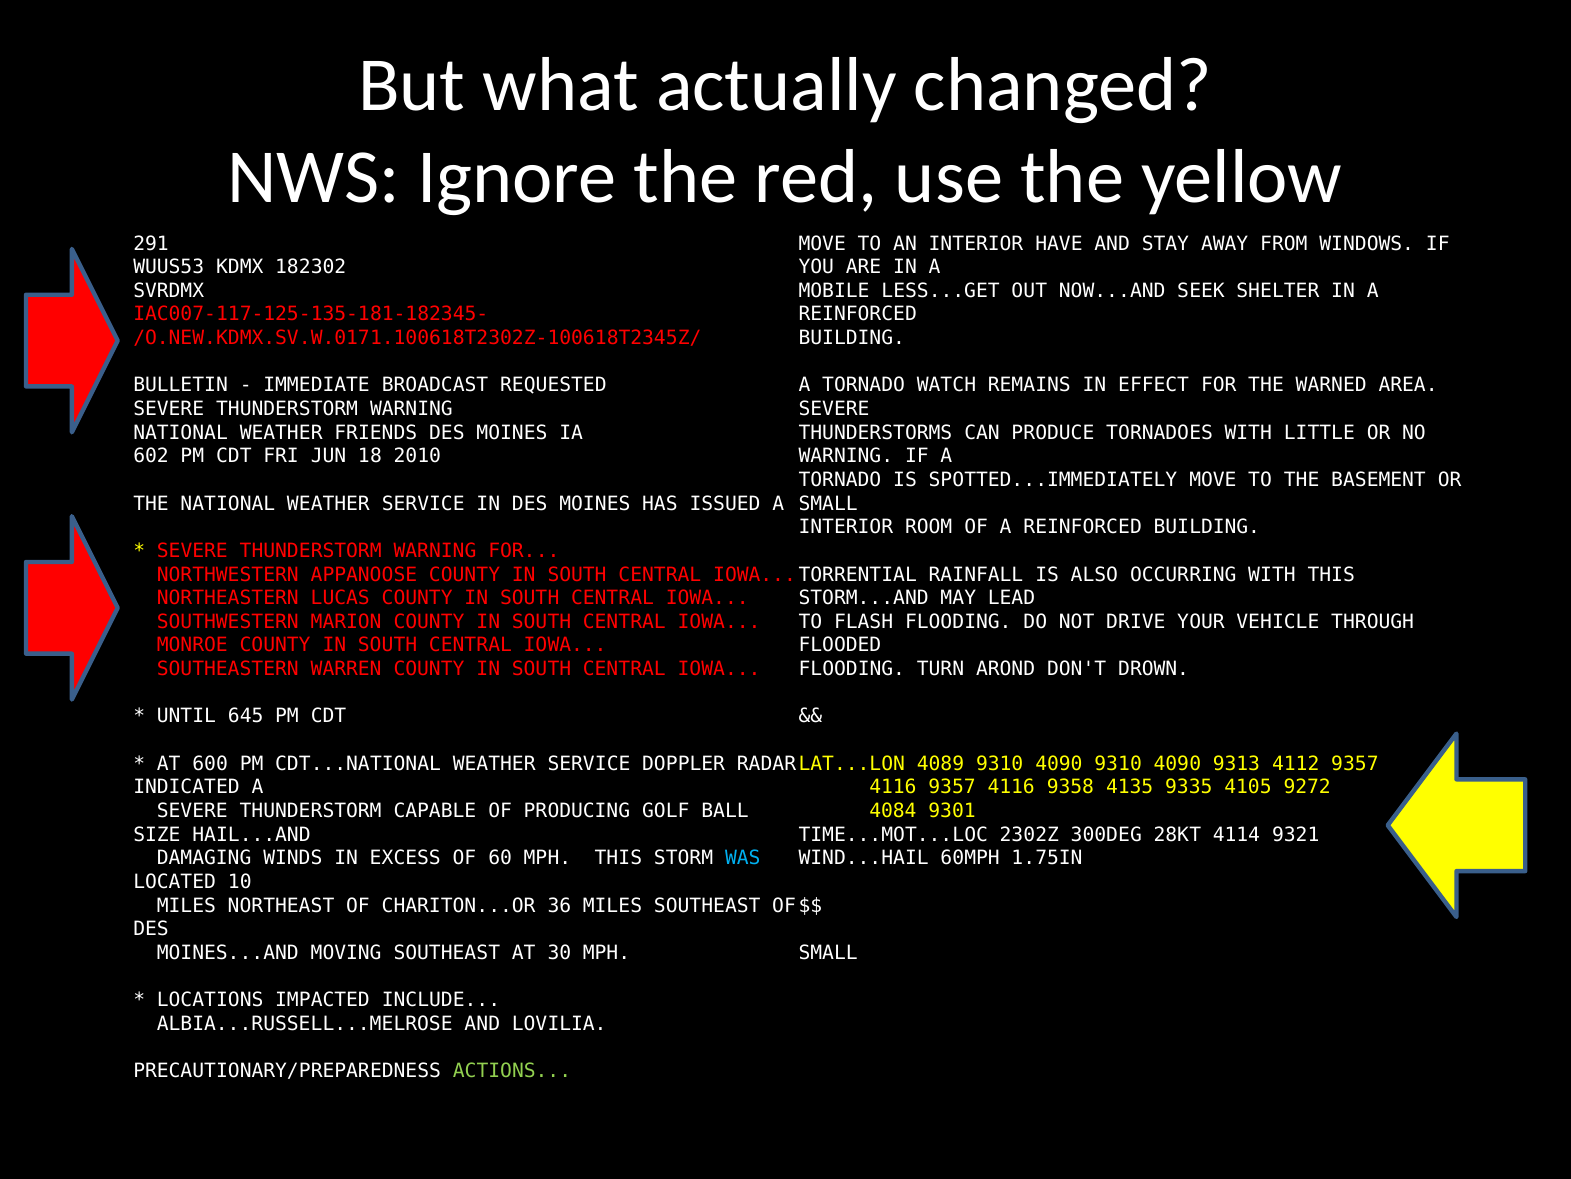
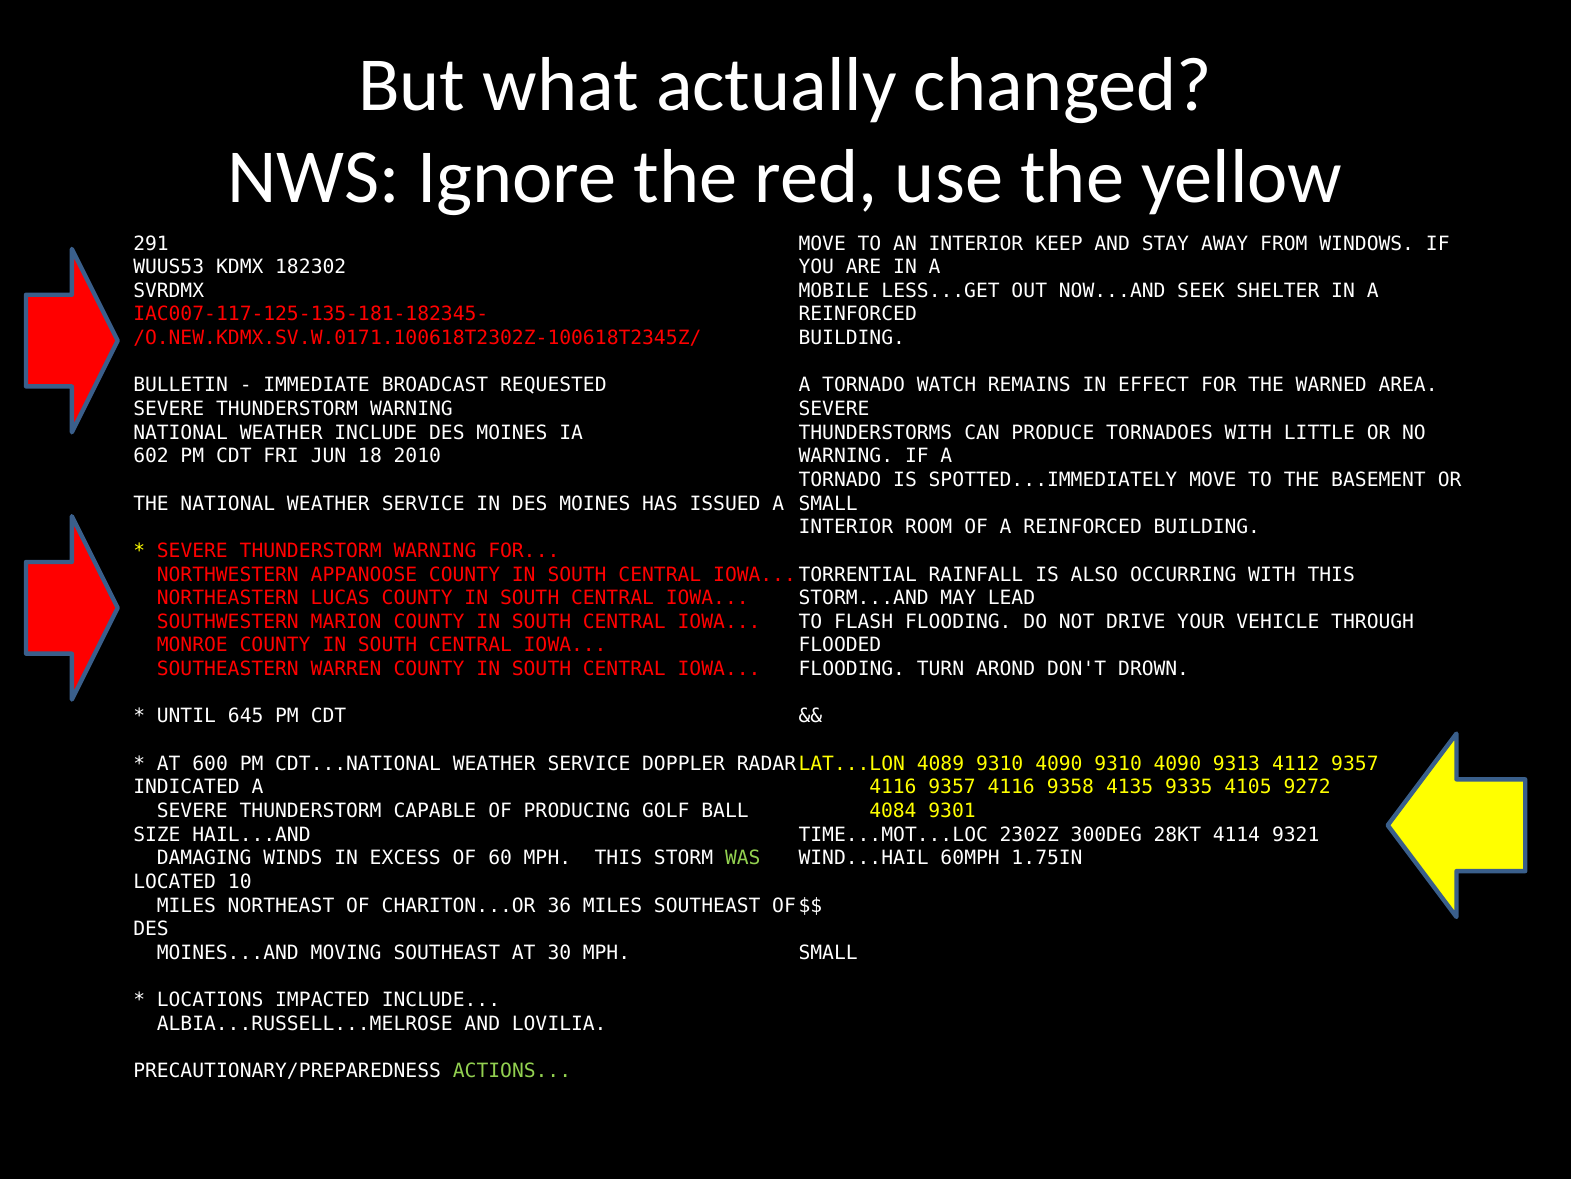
HAVE: HAVE -> KEEP (1059, 243)
WEATHER FRIENDS: FRIENDS -> INCLUDE (376, 432)
WAS colour: light blue -> light green (743, 858)
